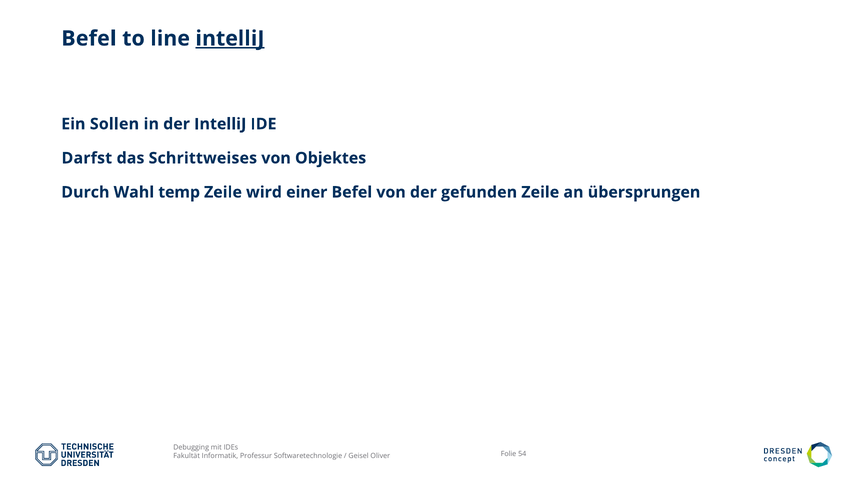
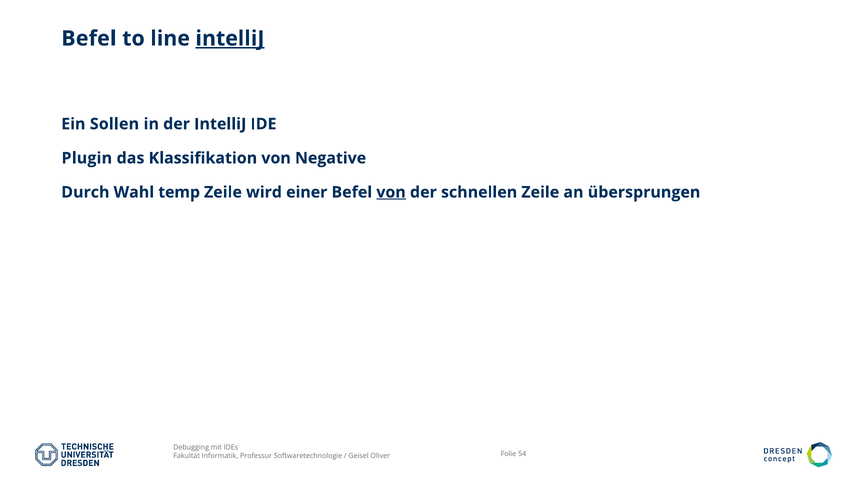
Darfst: Darfst -> Plugin (87, 158)
Schrittweises: Schrittweises -> Klassifikation (203, 158)
Objektes: Objektes -> Negative (331, 158)
von underline: none -> present (391, 192)
gefunden: gefunden -> schnellen (479, 192)
